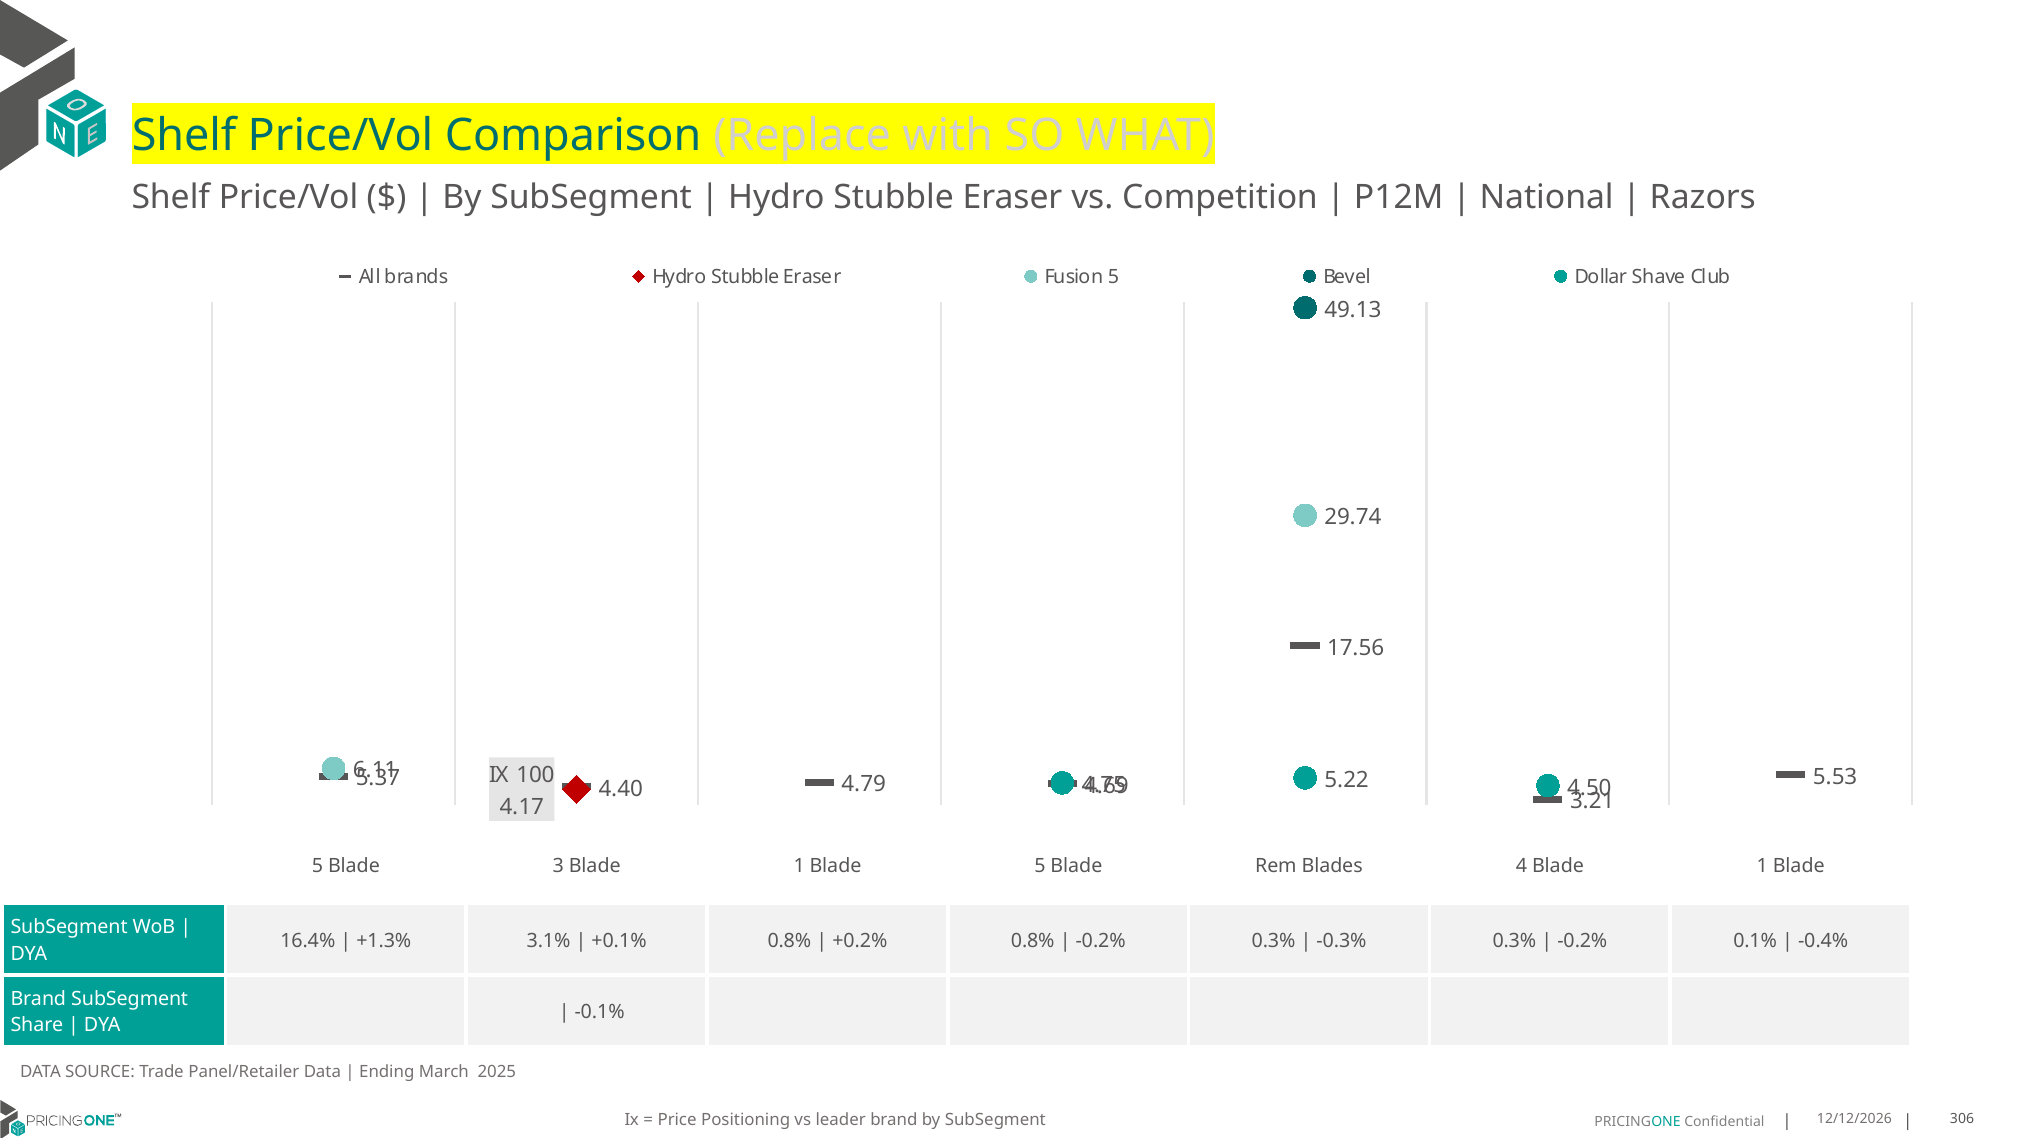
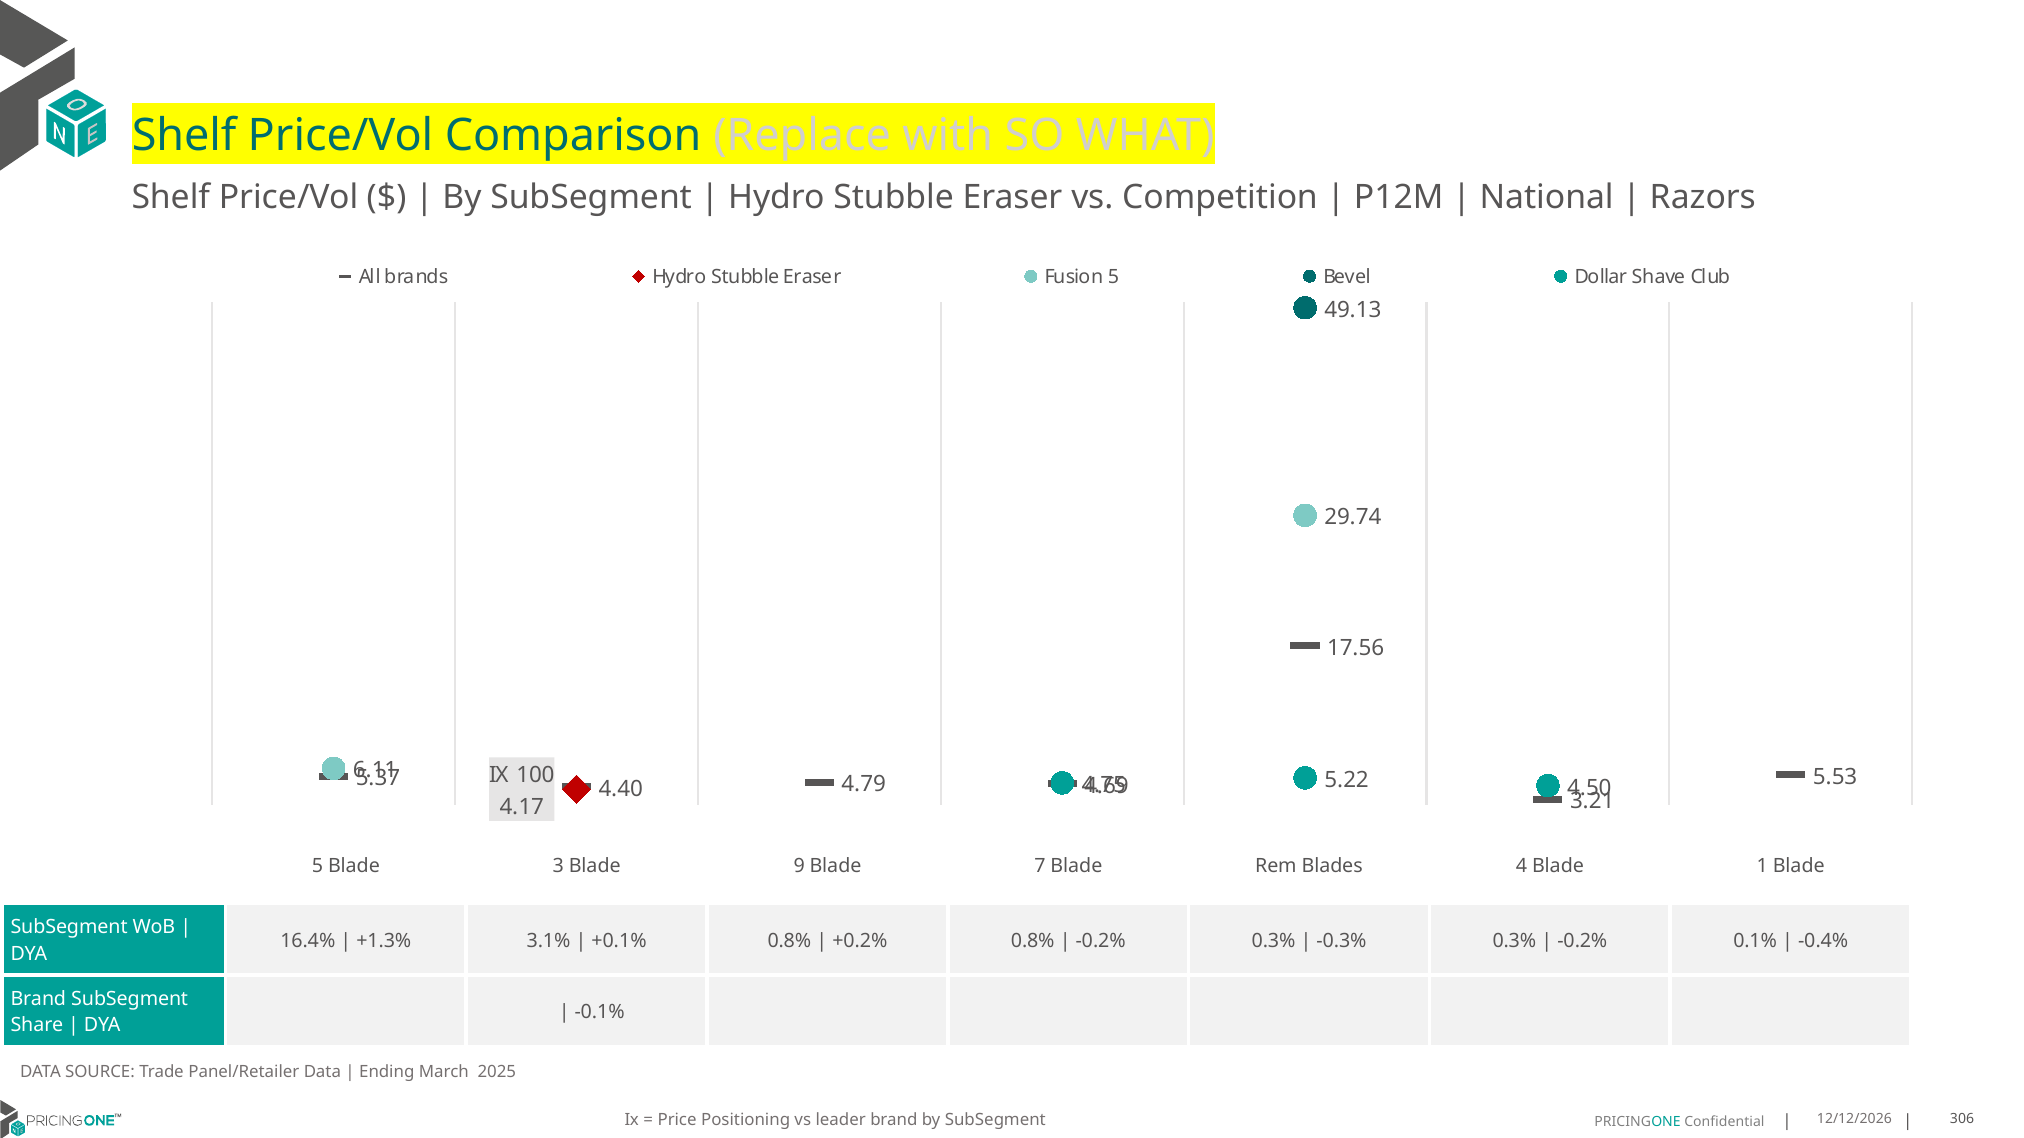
3 Blade 1: 1 -> 9 (799, 866)
Blade 5: 5 -> 7 (1040, 866)
